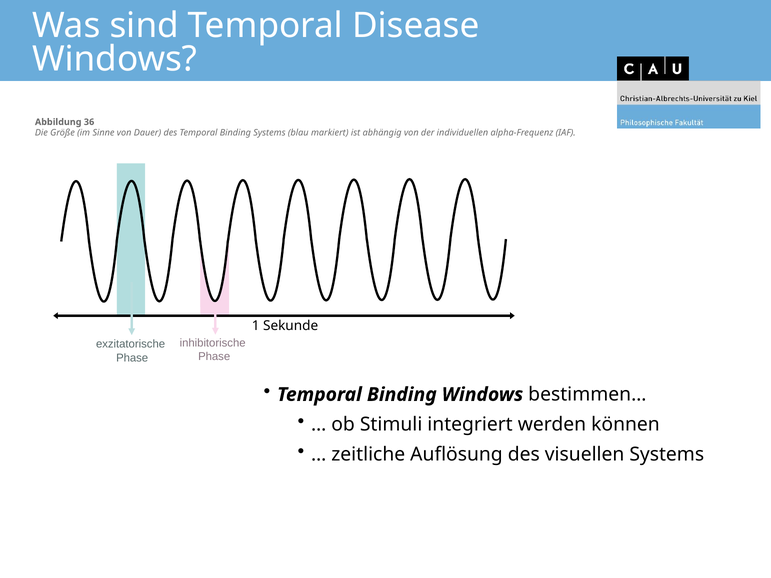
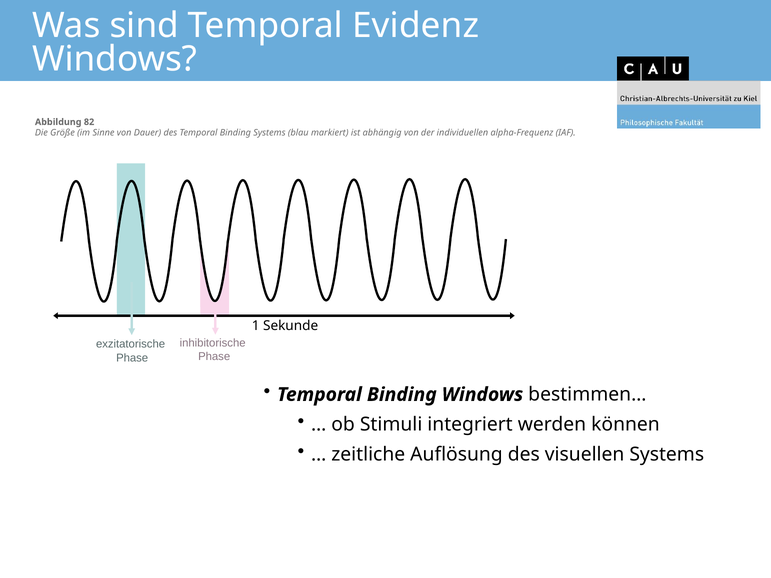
Disease: Disease -> Evidenz (416, 25)
36: 36 -> 82 (89, 122)
